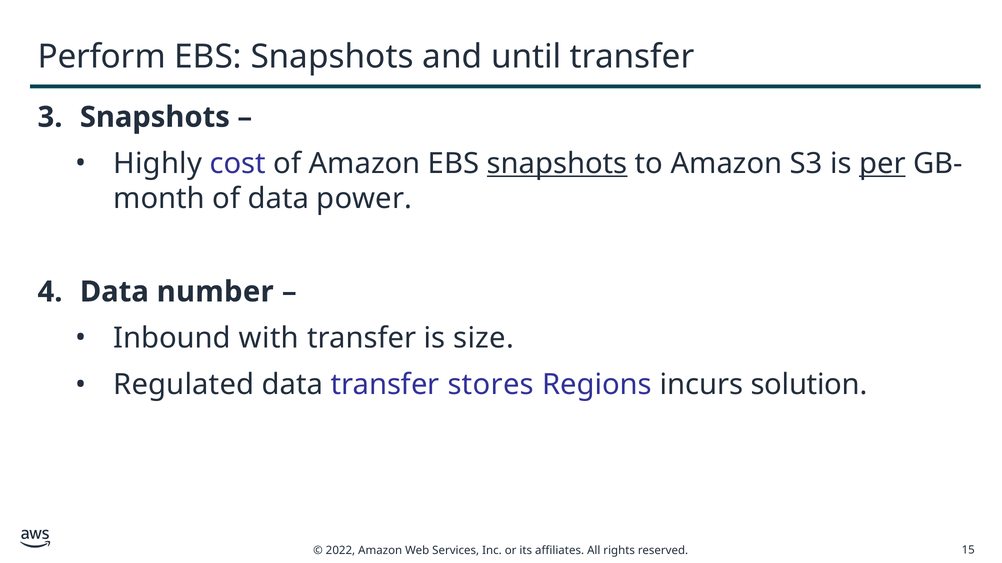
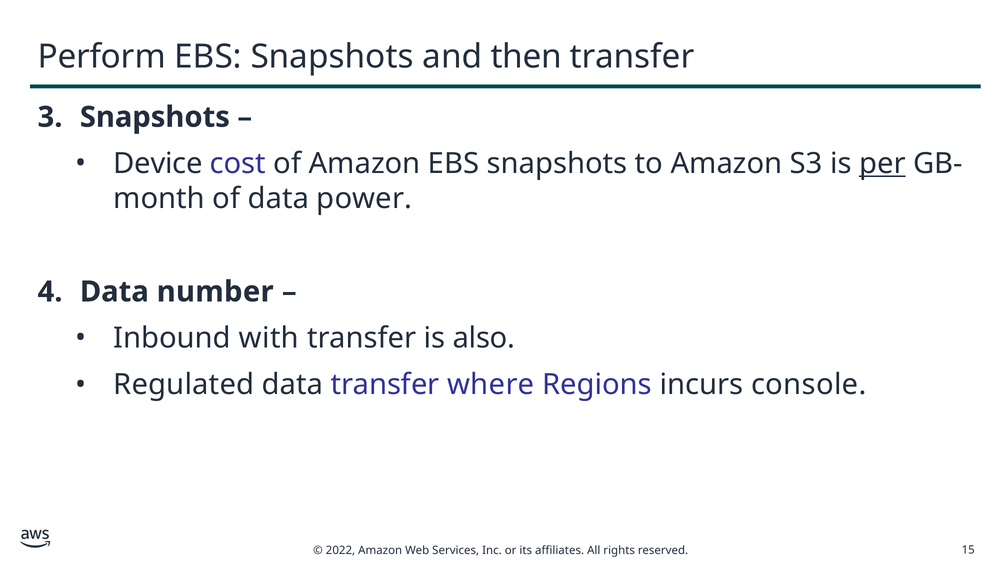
until: until -> then (526, 57)
Highly: Highly -> Device (158, 164)
snapshots underline: present -> none (557, 164)
size: size -> also (484, 339)
stores: stores -> where (491, 385)
solution: solution -> console (809, 385)
